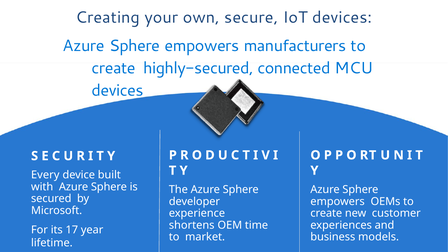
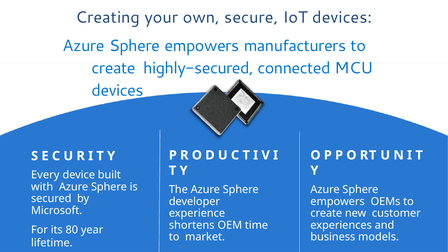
17: 17 -> 80 (72, 230)
